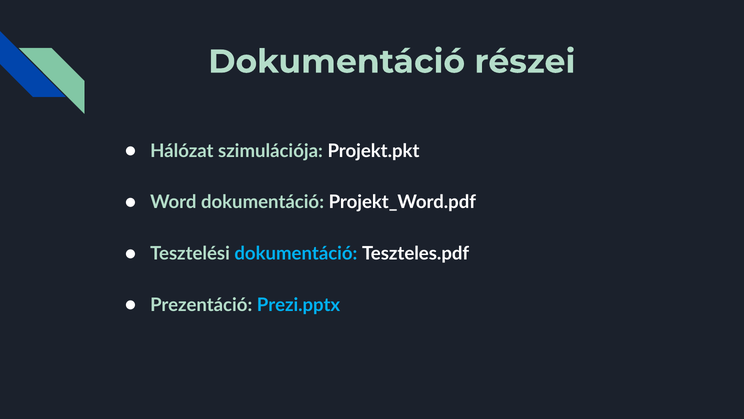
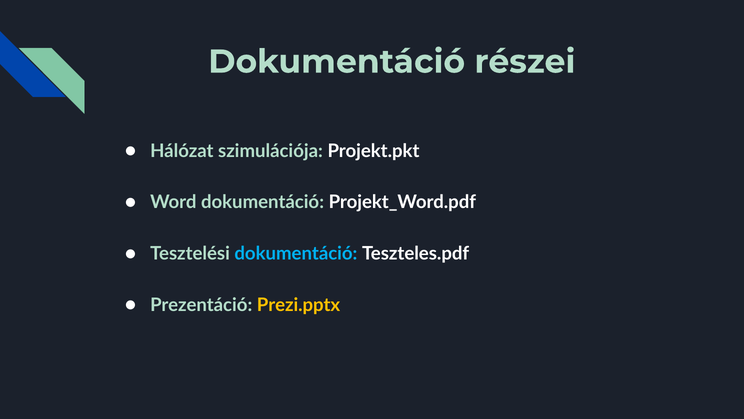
Prezi.pptx colour: light blue -> yellow (298, 305)
